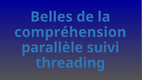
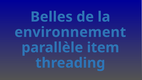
compréhension: compréhension -> environnement (70, 32)
suivi: suivi -> item (103, 48)
